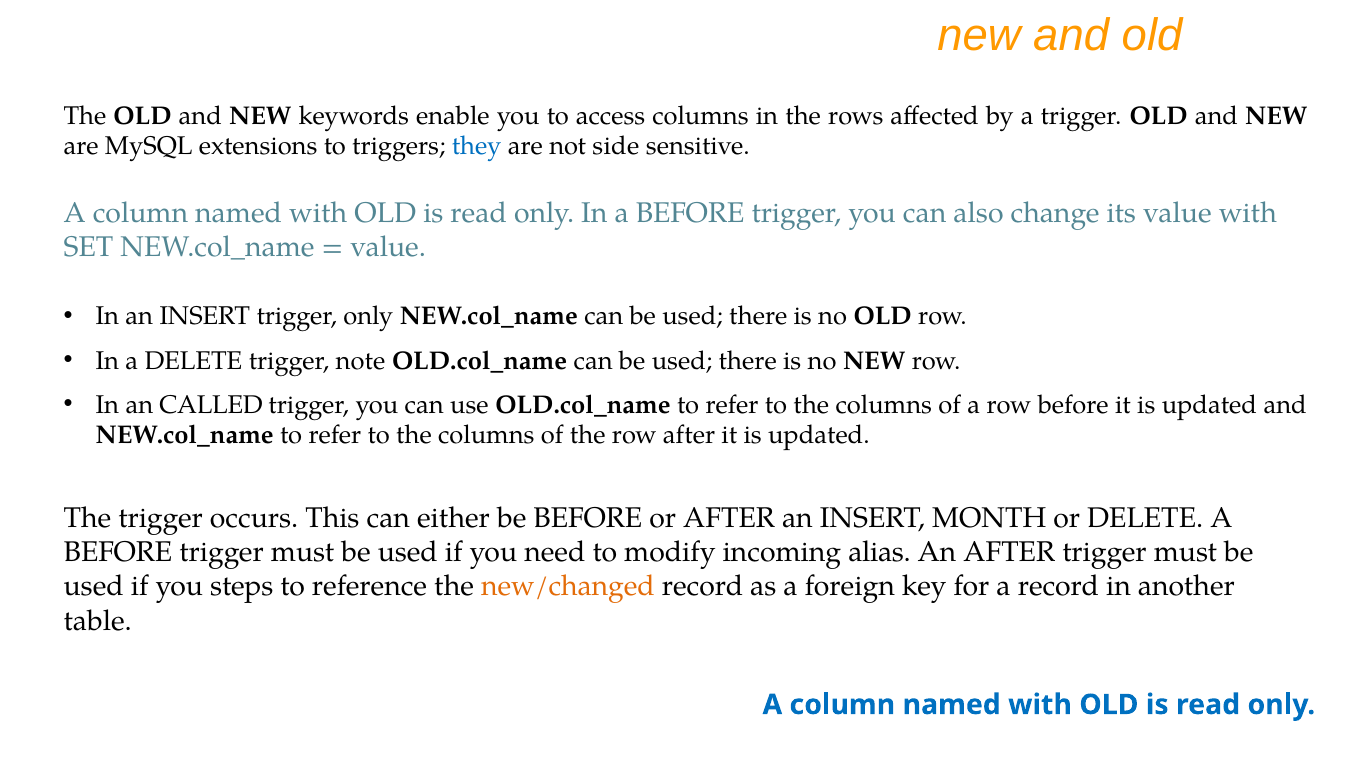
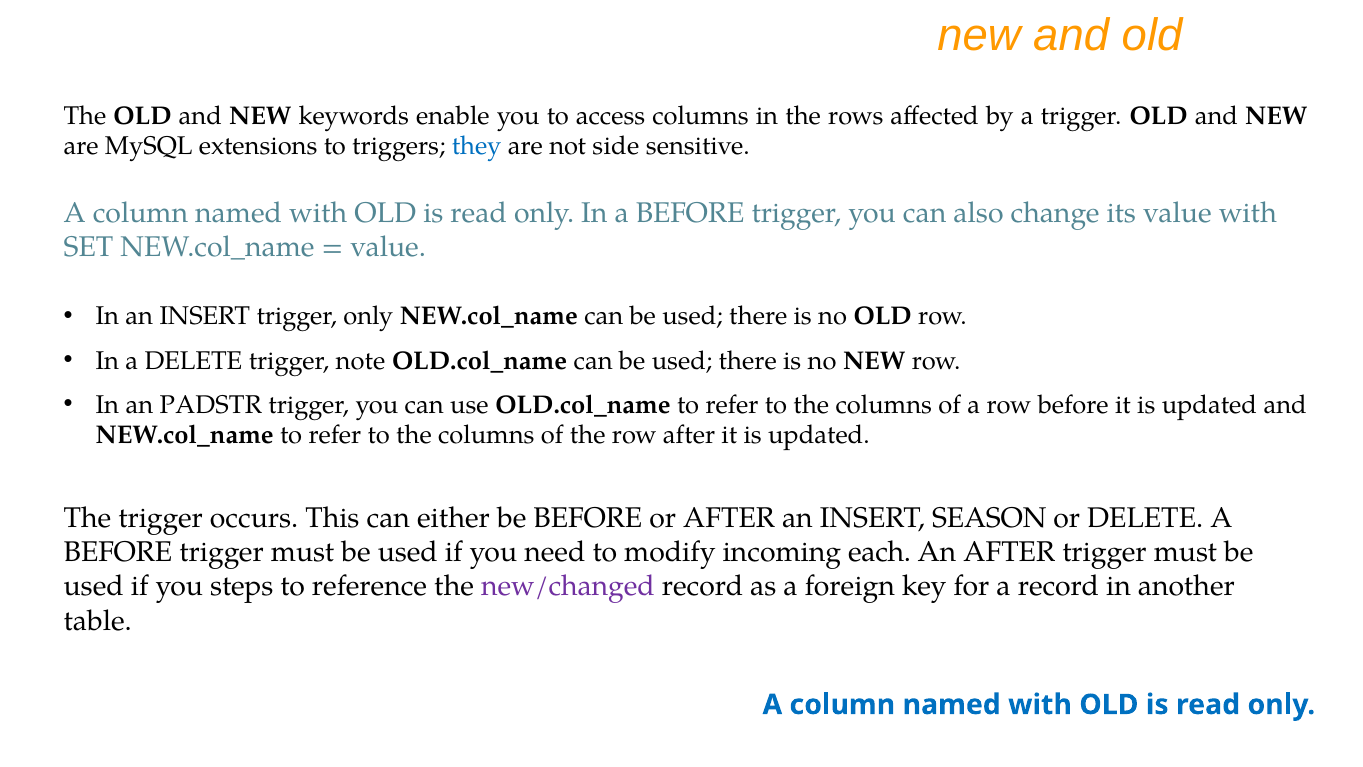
CALLED: CALLED -> PADSTR (211, 405)
MONTH: MONTH -> SEASON (989, 518)
alias: alias -> each (880, 552)
new/changed colour: orange -> purple (568, 586)
